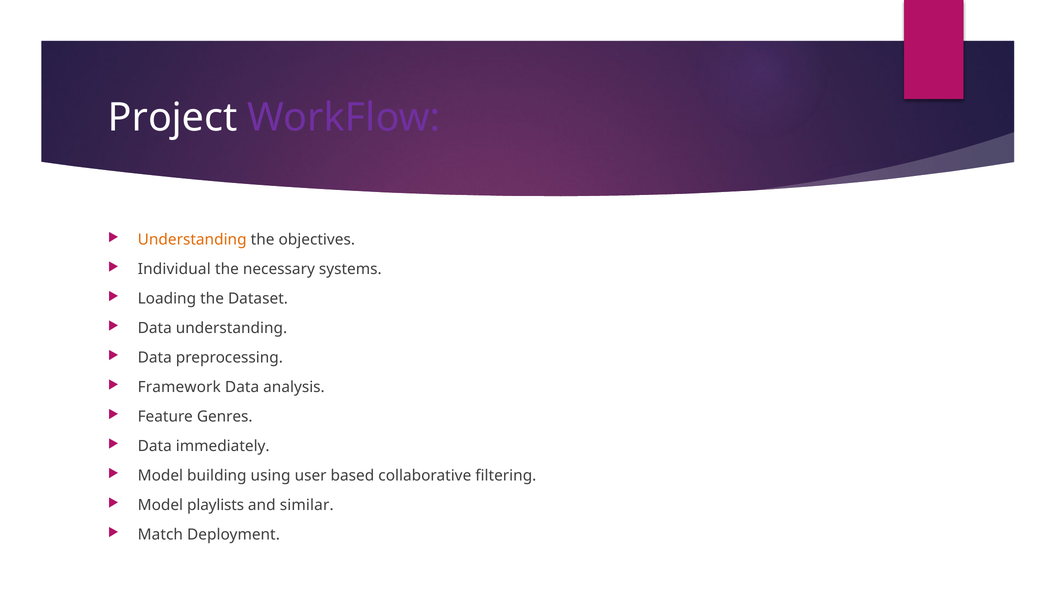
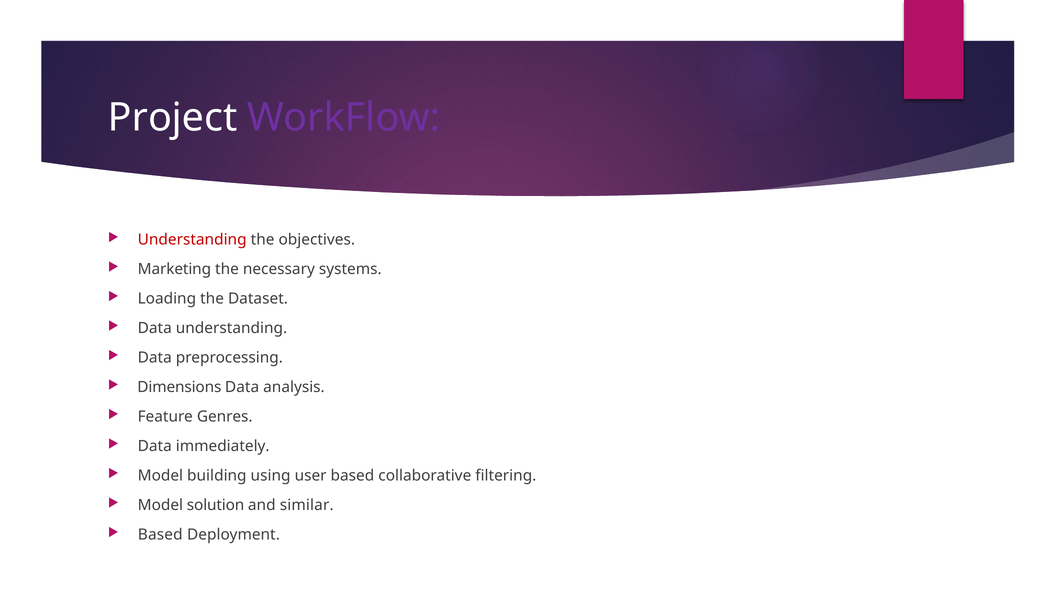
Understanding colour: orange -> red (192, 240)
Individual: Individual -> Marketing (174, 269)
Framework: Framework -> Dimensions (179, 387)
playlists: playlists -> solution (216, 505)
Match: Match -> Based (160, 535)
